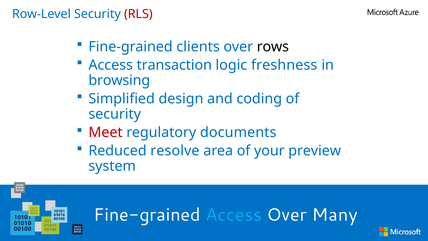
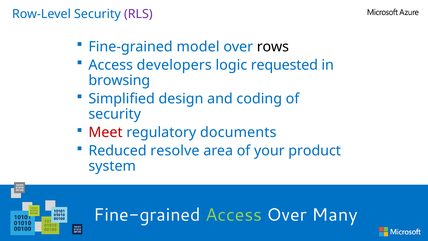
RLS colour: red -> purple (138, 14)
clients: clients -> model (198, 47)
transaction: transaction -> developers (174, 65)
freshness: freshness -> requested (284, 65)
preview: preview -> product (315, 151)
Access colour: light blue -> light green (234, 215)
